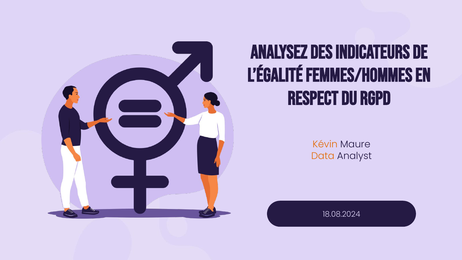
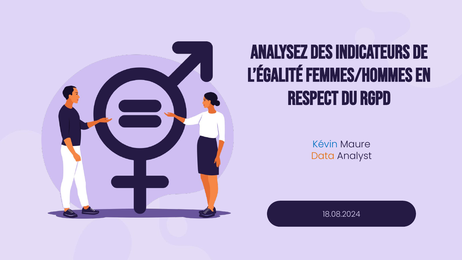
Kévin colour: orange -> blue (325, 144)
